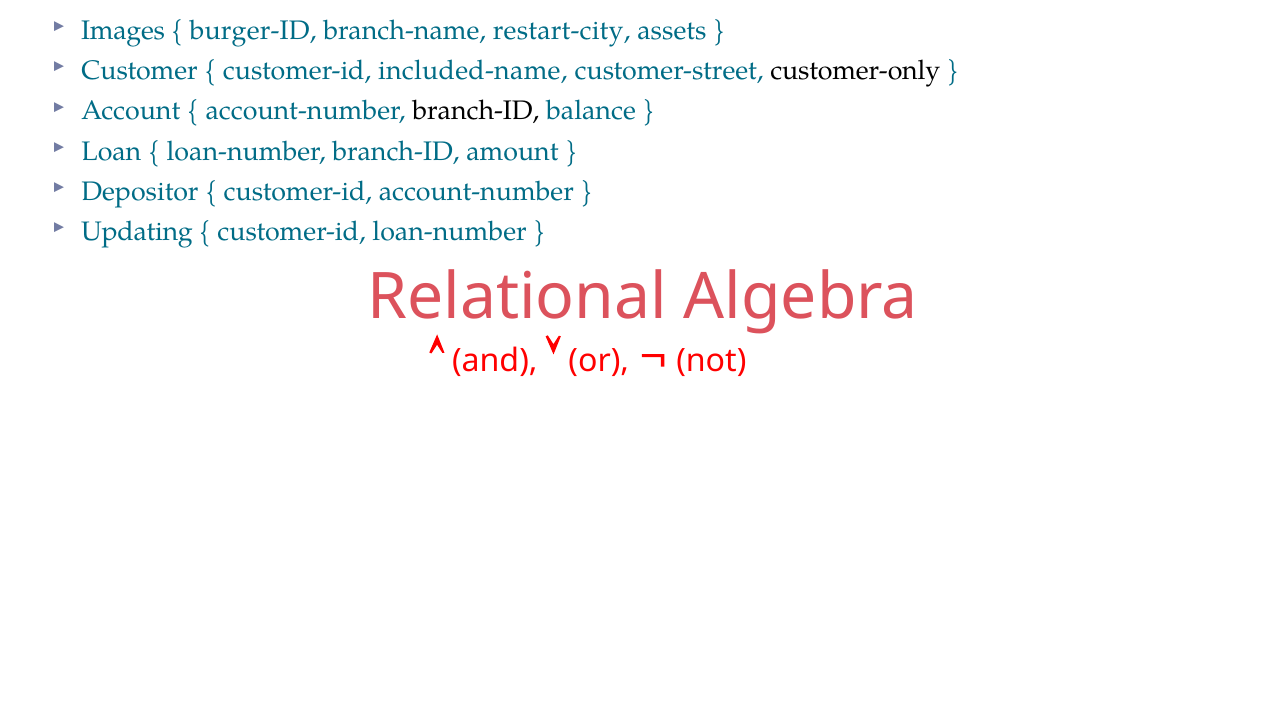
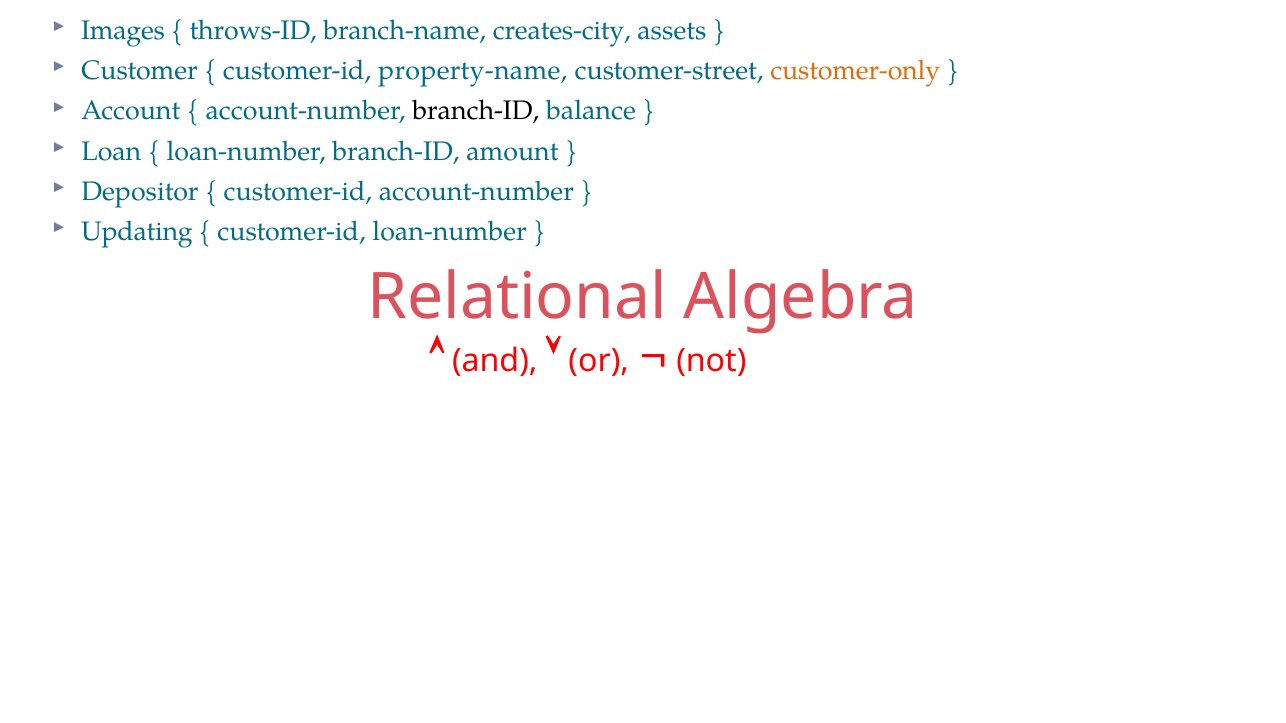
burger-ID: burger-ID -> throws-ID (253, 31)
restart-city: restart-city -> creates-city (562, 31)
included-name: included-name -> property-name (473, 71)
customer-only colour: black -> orange (855, 71)
